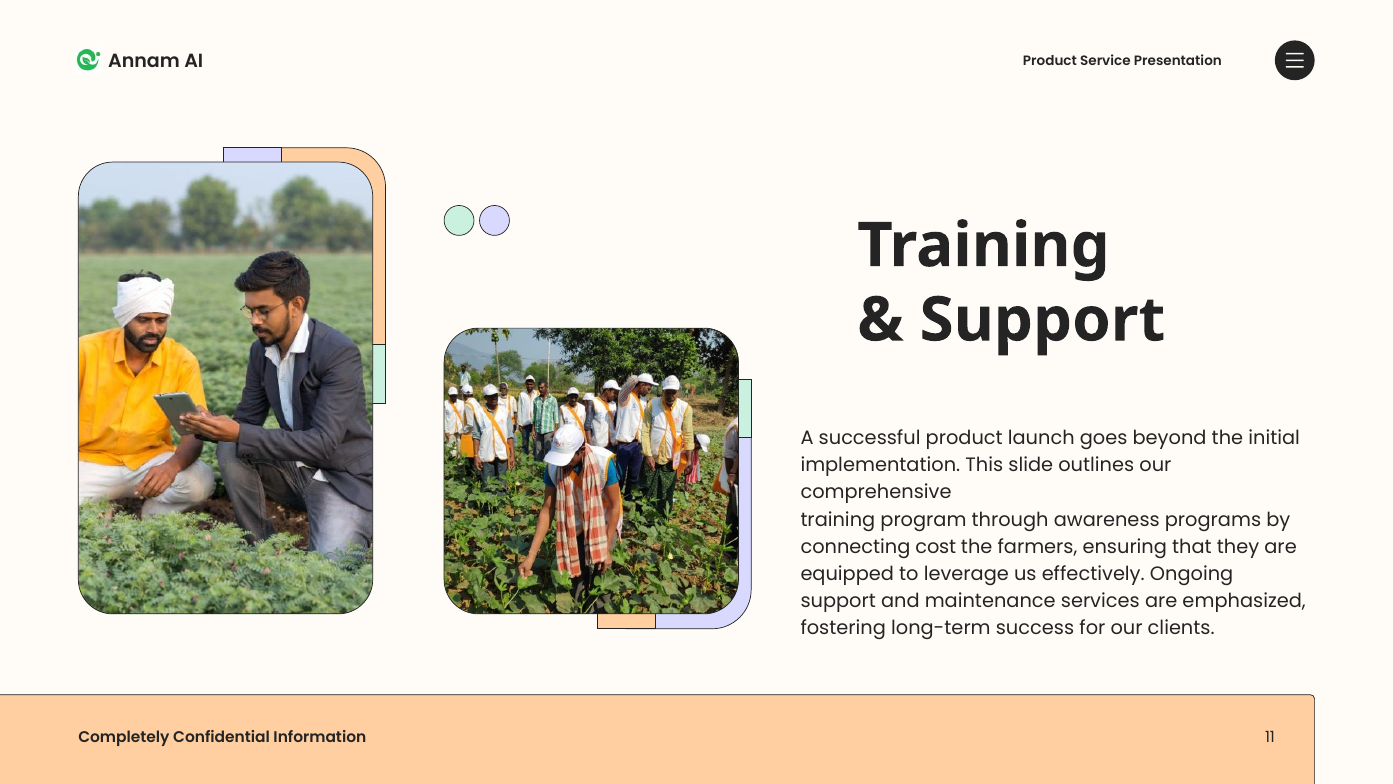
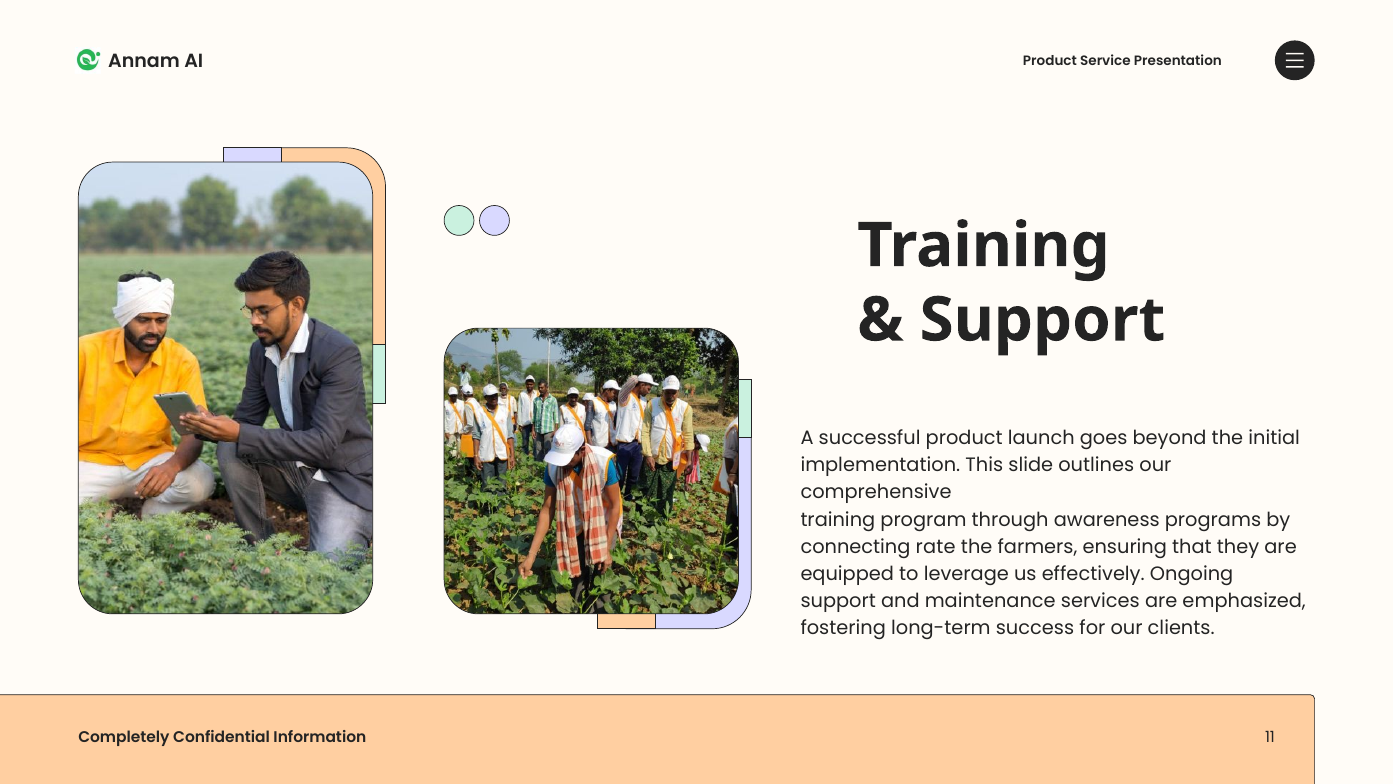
cost: cost -> rate (936, 546)
